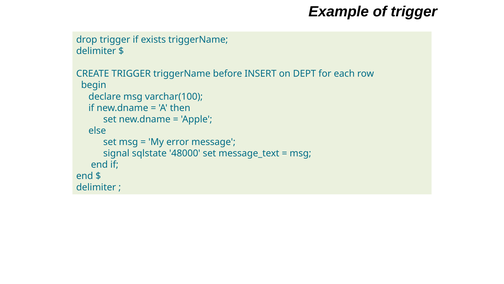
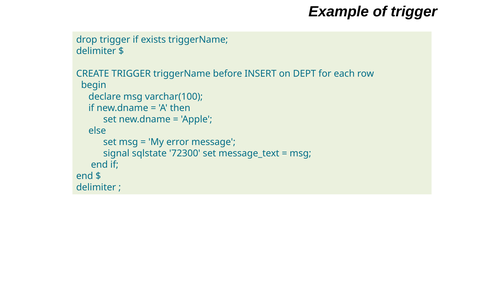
48000: 48000 -> 72300 (185, 153)
